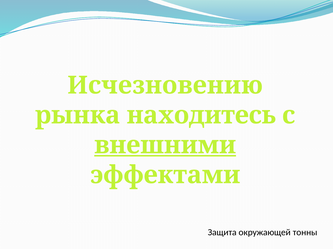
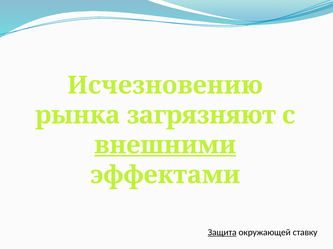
находитесь: находитесь -> загрязняют (201, 116)
Защита underline: none -> present (222, 233)
тонны: тонны -> ставку (305, 233)
